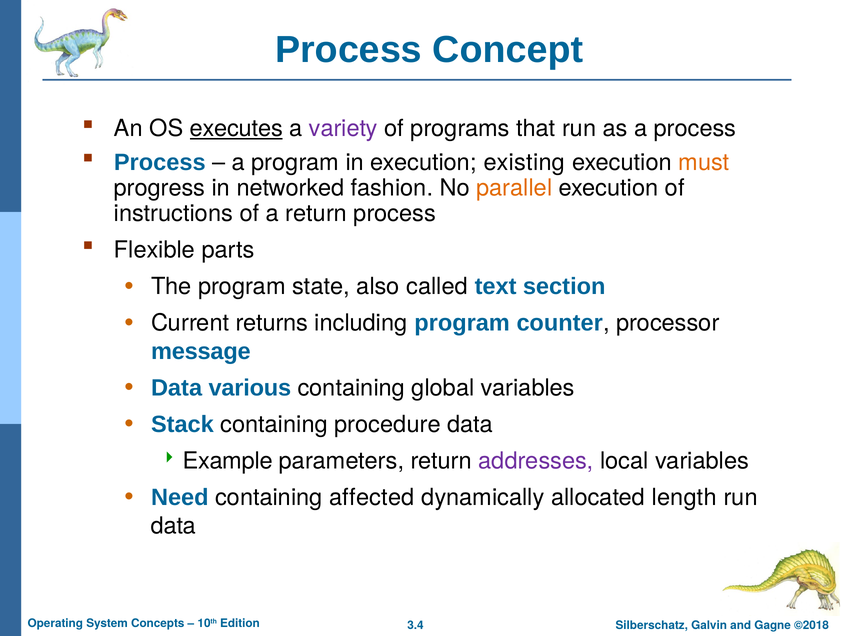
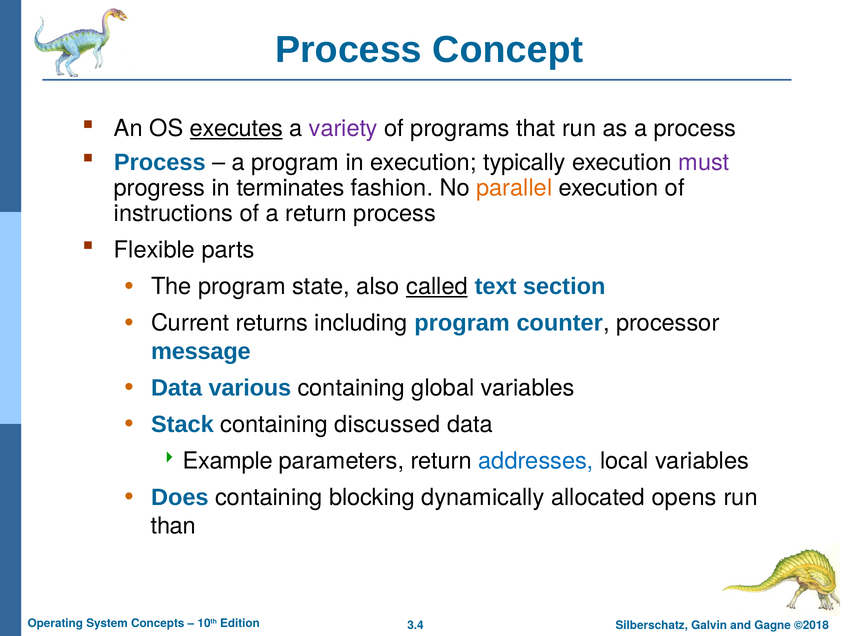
existing: existing -> typically (525, 162)
must colour: orange -> purple (704, 162)
networked: networked -> terminates (291, 188)
called underline: none -> present (437, 287)
procedure: procedure -> discussed (387, 425)
addresses colour: purple -> blue (536, 461)
Need: Need -> Does (180, 498)
affected: affected -> blocking (372, 498)
length: length -> opens (684, 498)
data: data -> than (173, 526)
